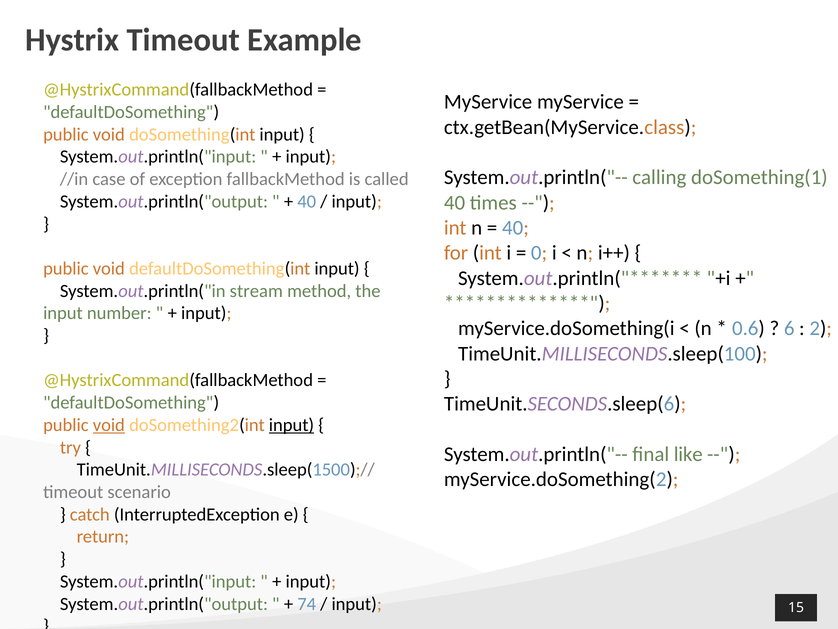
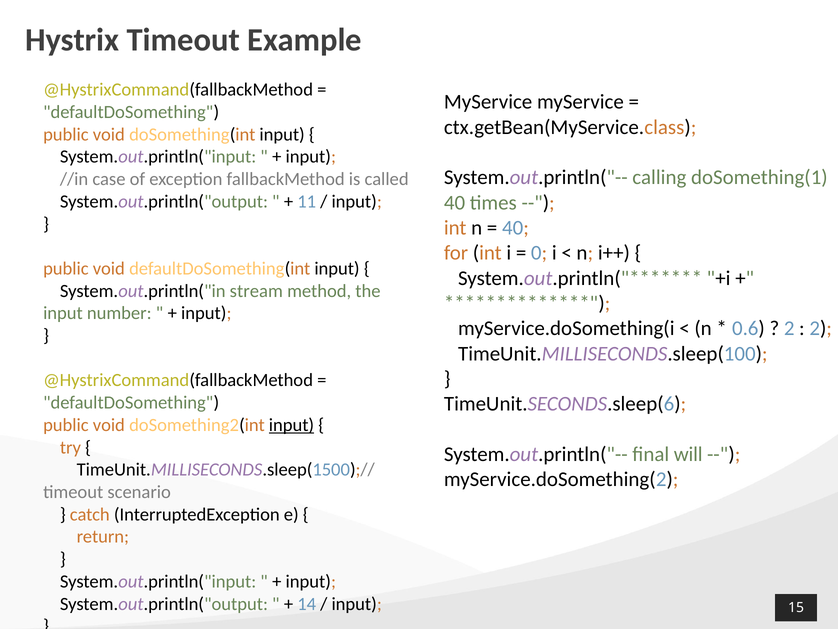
40: 40 -> 11 (307, 201)
6: 6 -> 2 (789, 328)
void underline: present -> none (109, 425)
like: like -> will (688, 454)
74: 74 -> 14 (307, 603)
